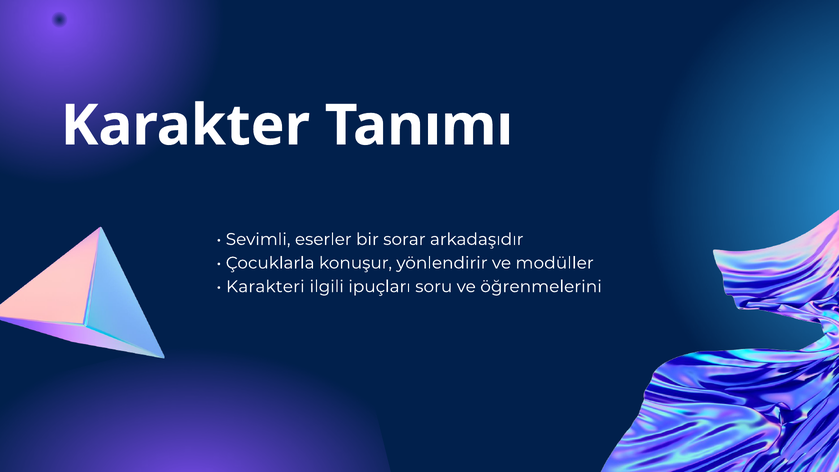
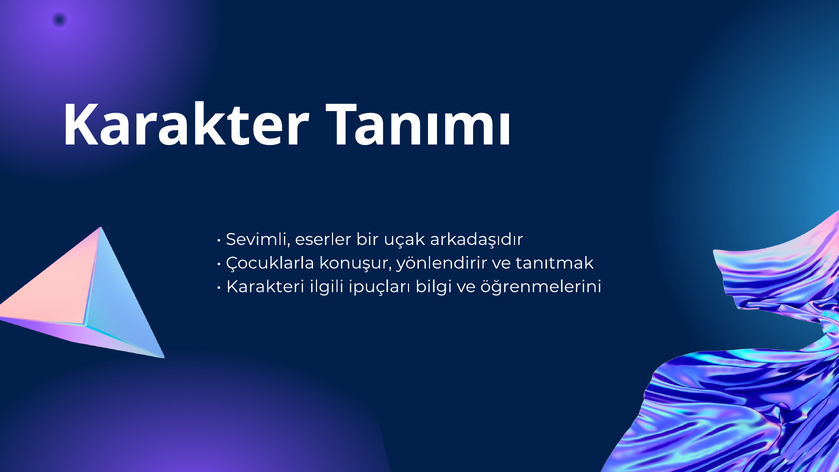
sorar: sorar -> uçak (404, 239)
modüller: modüller -> tanıtmak (555, 263)
soru: soru -> bilgi (434, 287)
